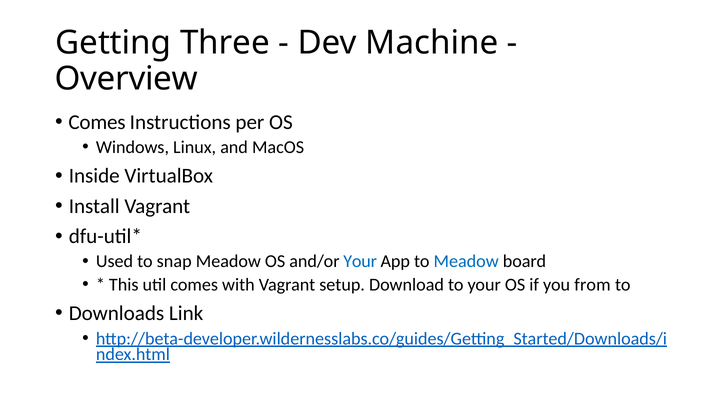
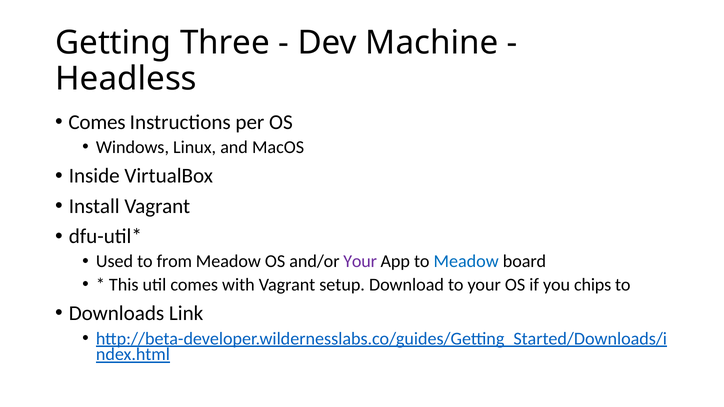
Overview: Overview -> Headless (126, 79)
snap: snap -> from (174, 262)
Your colour: blue -> purple (360, 262)
from: from -> chips (593, 285)
